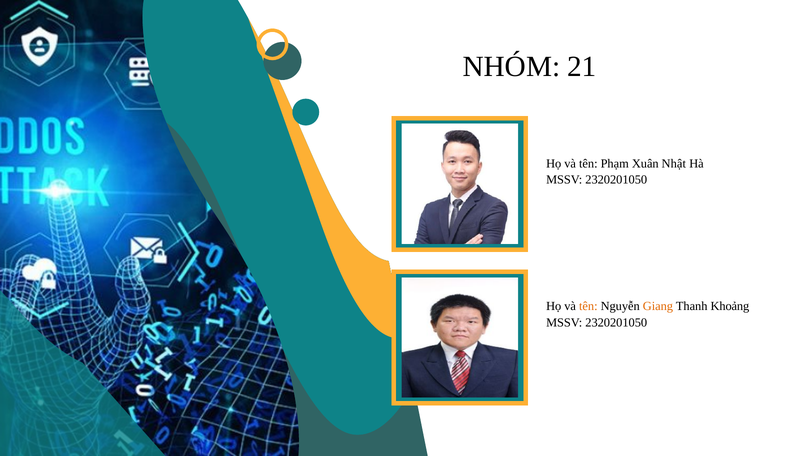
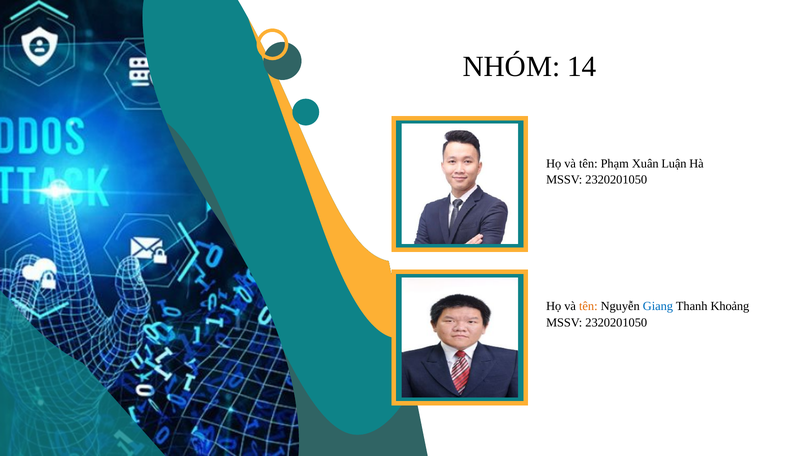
21: 21 -> 14 (582, 67)
Nhật: Nhật -> Luận (674, 164)
Giang colour: orange -> blue (658, 306)
